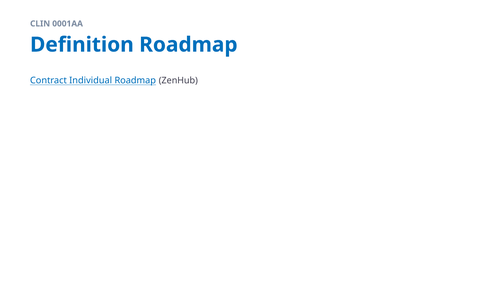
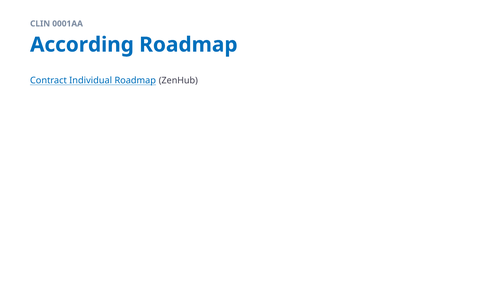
Definition: Definition -> According (82, 45)
